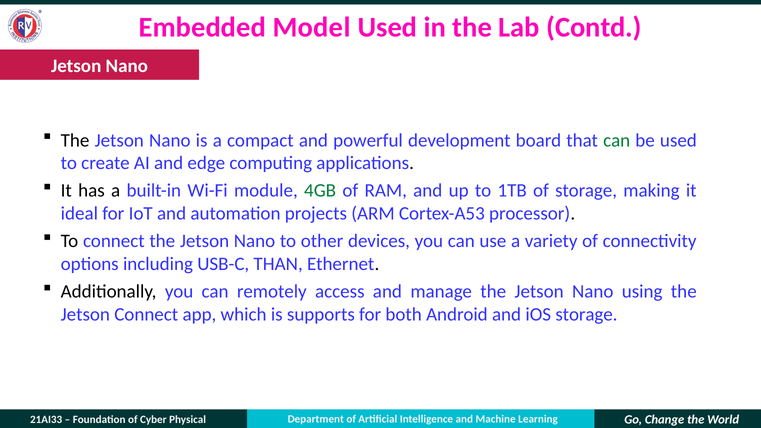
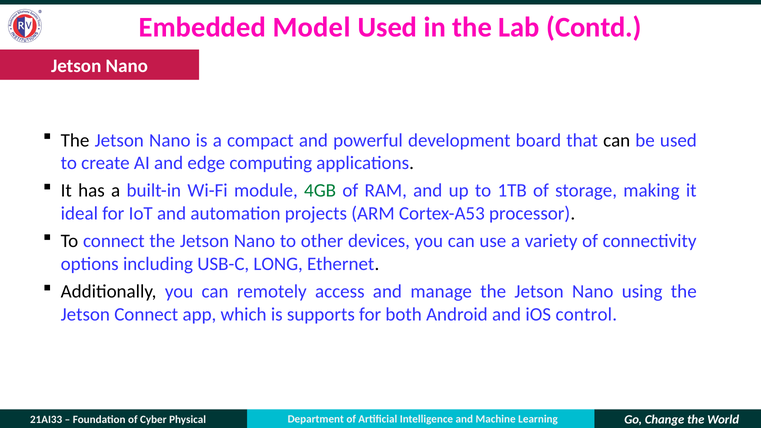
can colour: green -> black (617, 140)
THAN: THAN -> LONG (278, 264)
iOS storage: storage -> control (586, 314)
